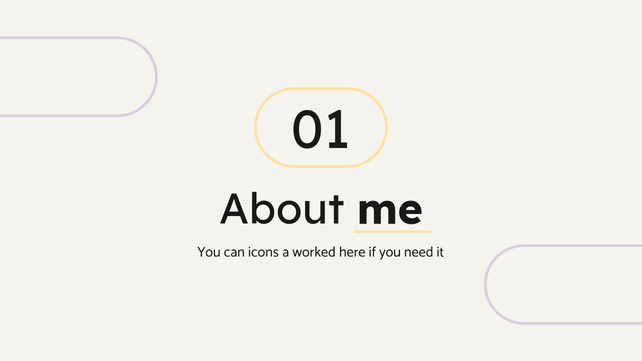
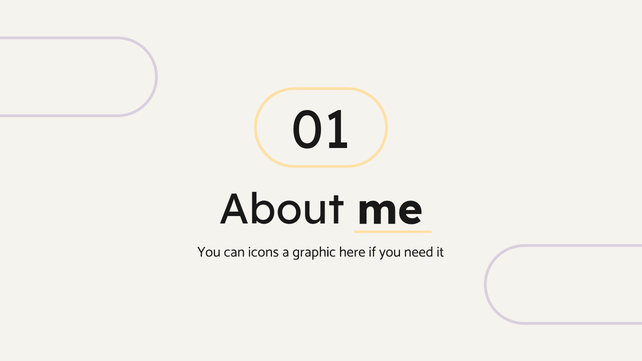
worked: worked -> graphic (314, 252)
